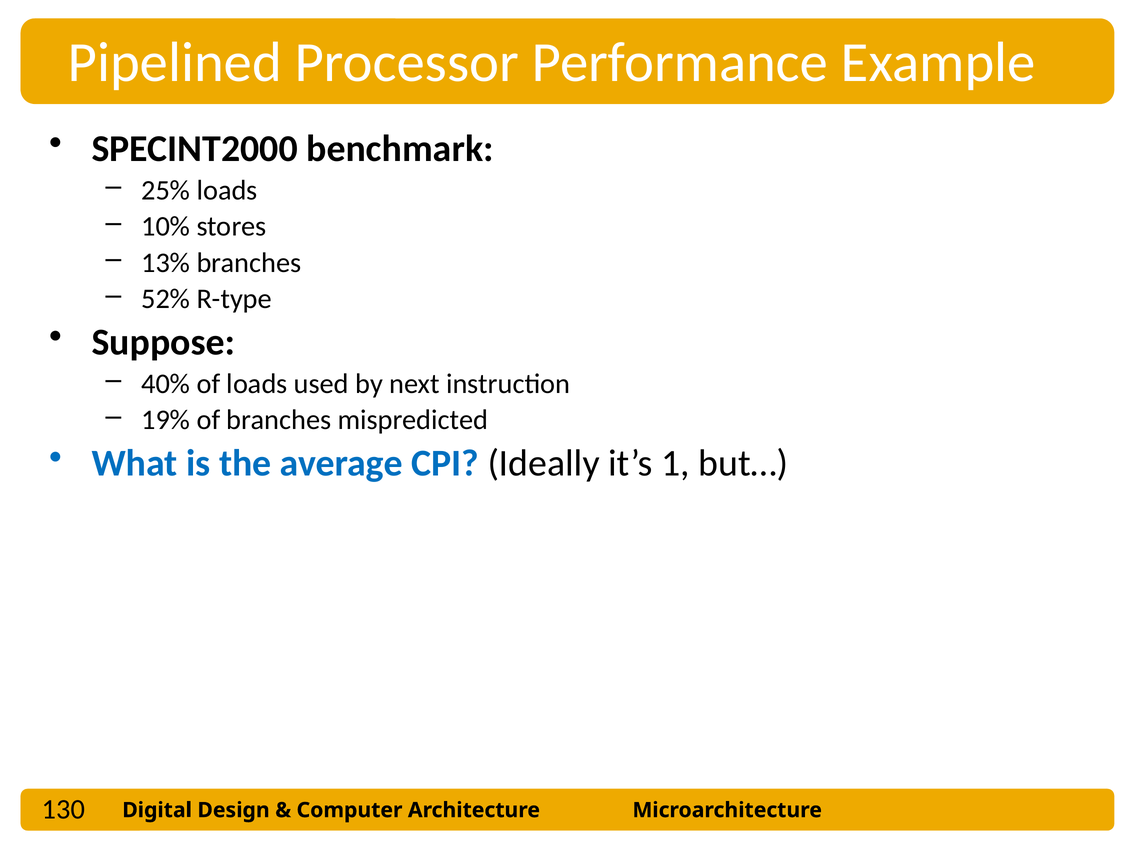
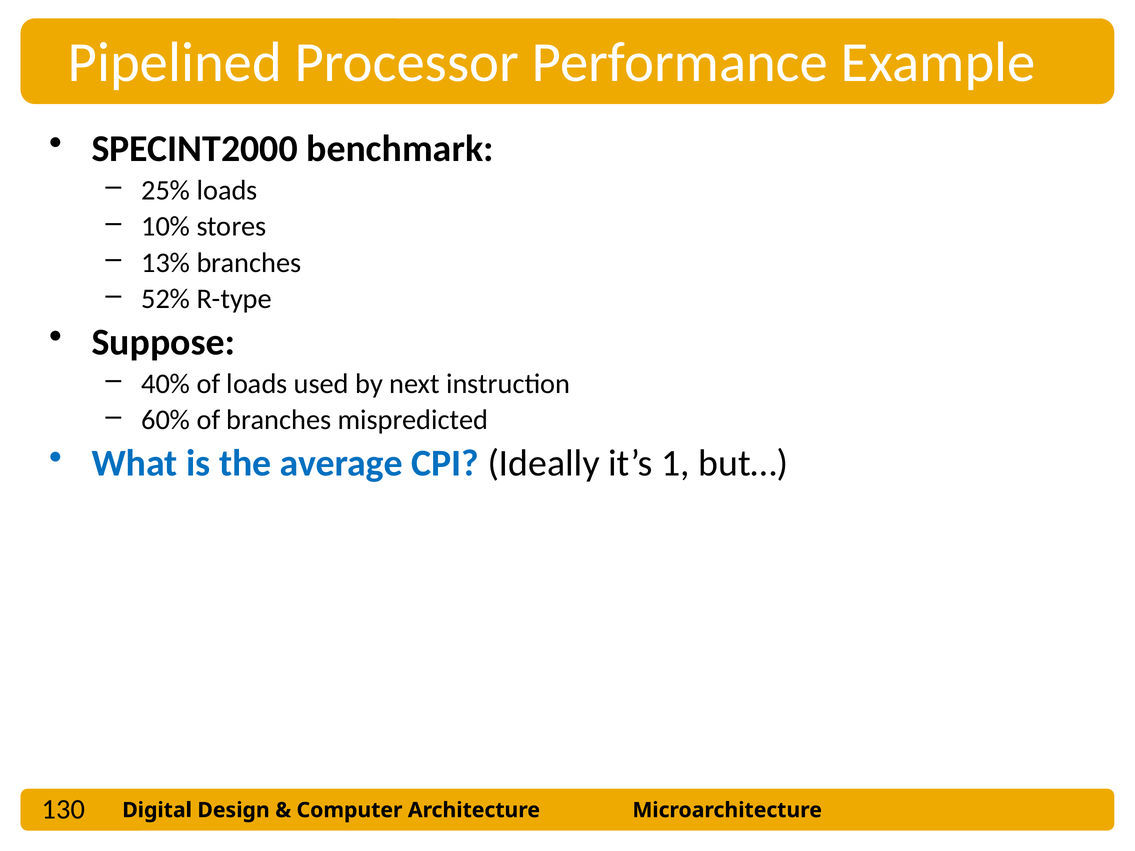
19%: 19% -> 60% (166, 420)
